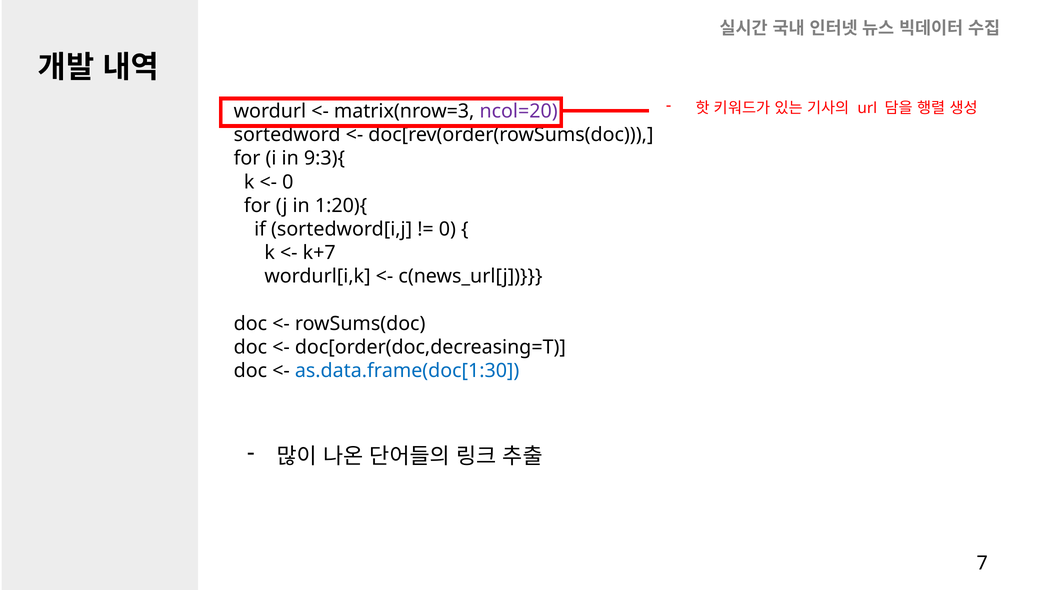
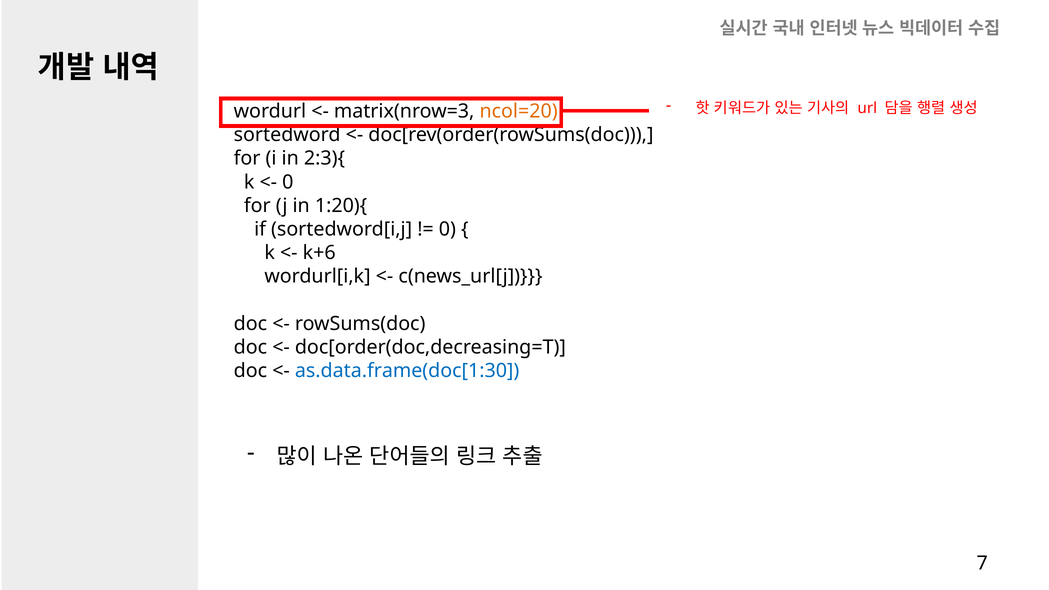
ncol=20 colour: purple -> orange (519, 111)
9:3){: 9:3){ -> 2:3){ (324, 158)
k+7: k+7 -> k+6 (319, 253)
